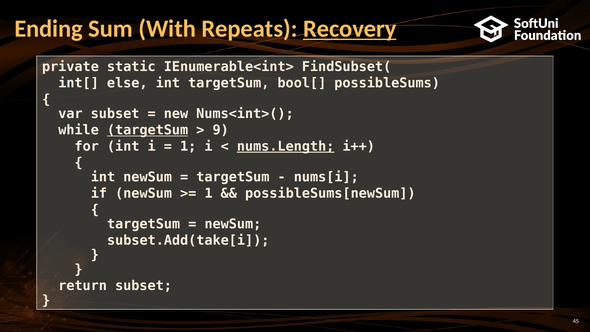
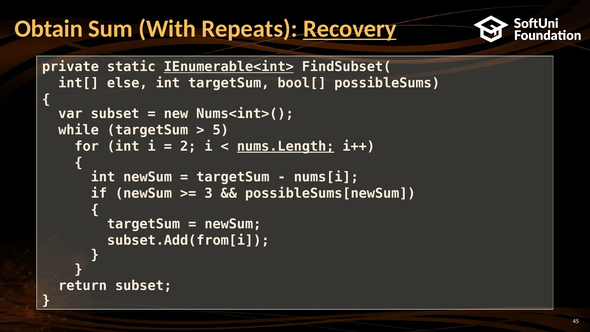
Ending: Ending -> Obtain (49, 29)
IEnumerable<int> underline: none -> present (229, 67)
targetSum underline: present -> none (148, 130)
9: 9 -> 5 (221, 130)
1: 1 -> 2 (188, 146)
1: 1 -> 3 (209, 193)
subset.Add(take[i: subset.Add(take[i -> subset.Add(from[i (188, 240)
